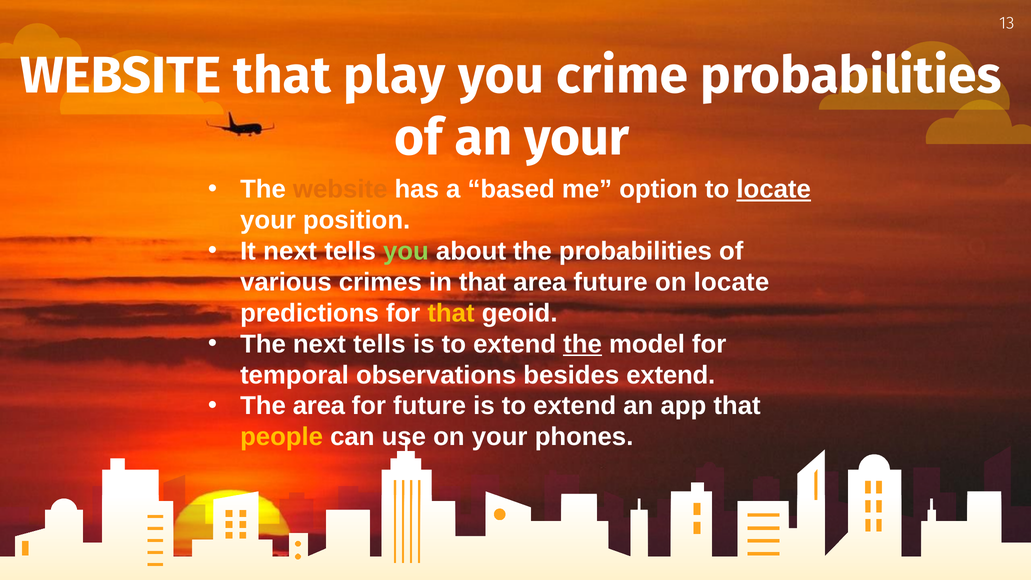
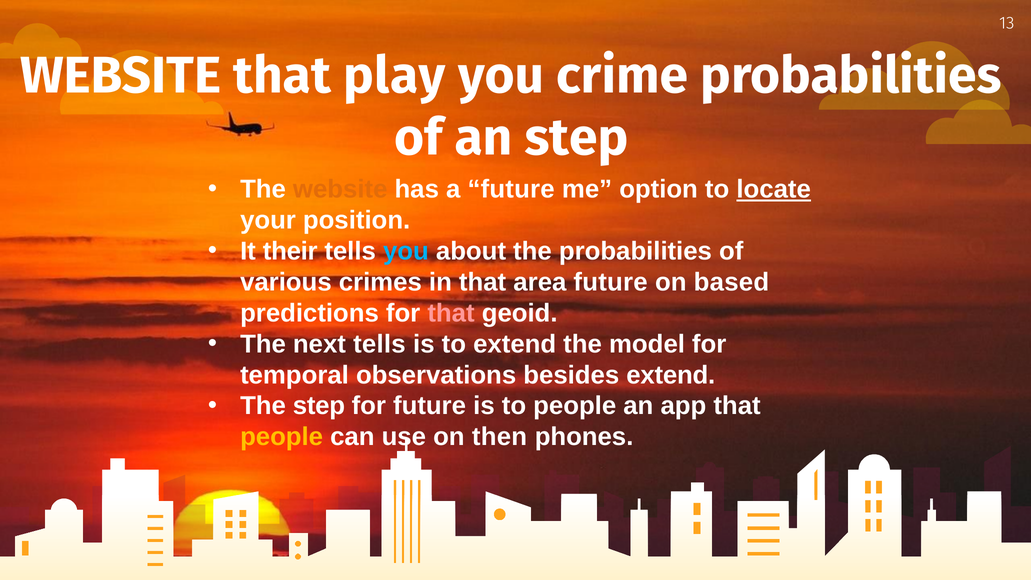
an your: your -> step (577, 138)
a based: based -> future (511, 189)
It next: next -> their (290, 251)
you colour: light green -> light blue (406, 251)
on locate: locate -> based (731, 282)
that colour: yellow -> pink (451, 313)
the underline: present -> none (583, 344)
The area: area -> step (319, 406)
future is to extend: extend -> people (575, 406)
on your: your -> then (500, 437)
